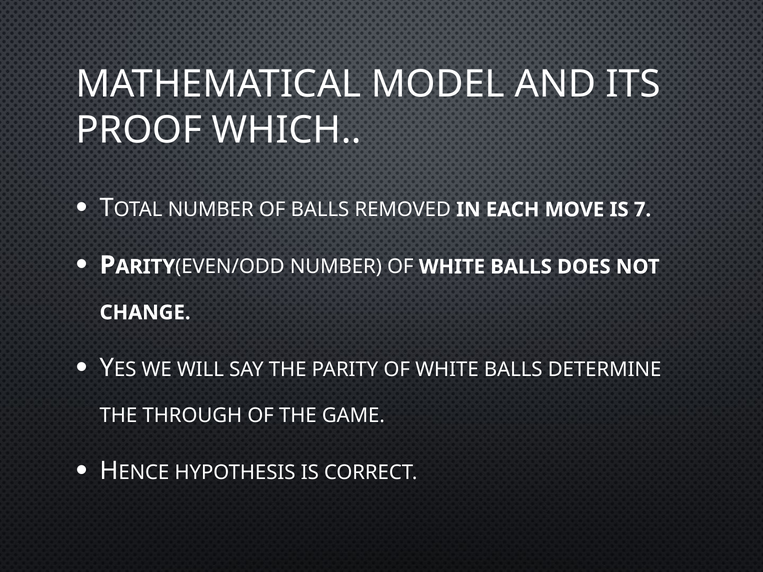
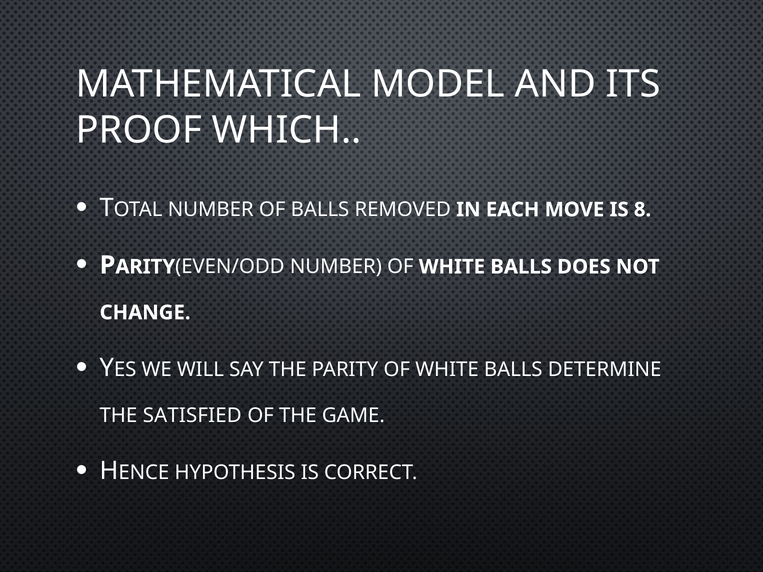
7: 7 -> 8 (643, 210)
THROUGH: THROUGH -> SATISFIED (192, 416)
